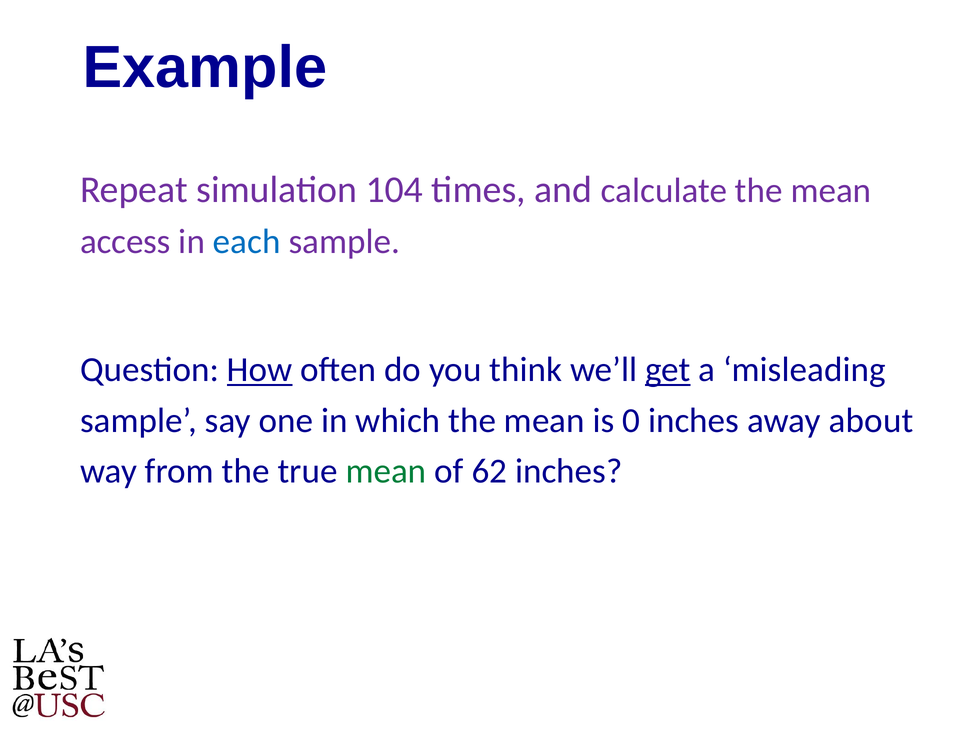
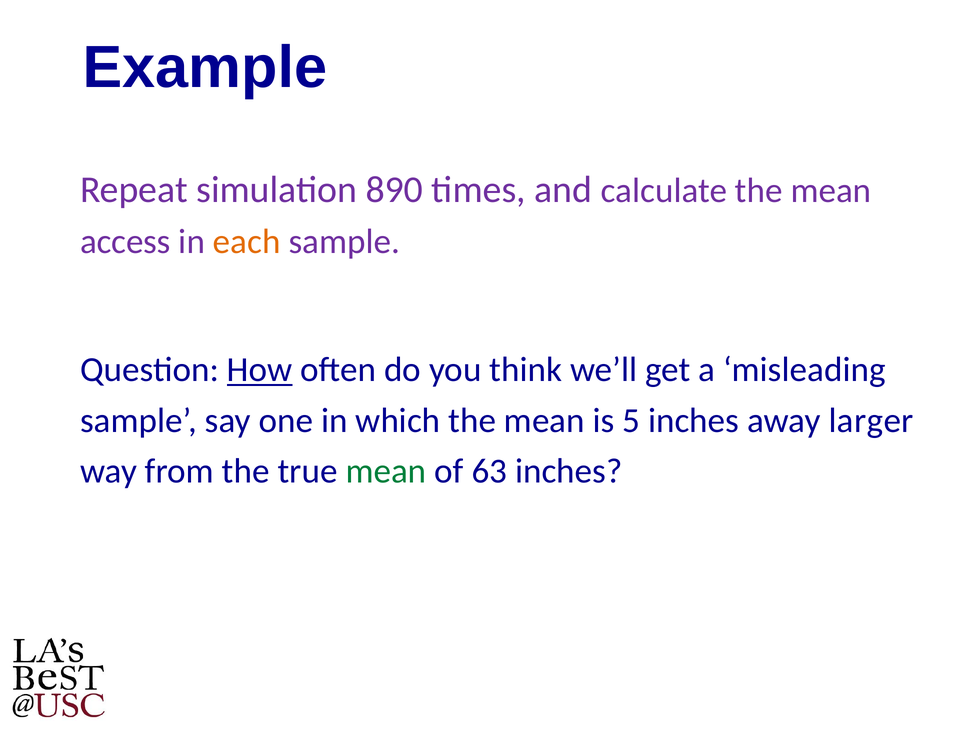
104: 104 -> 890 (394, 190)
each colour: blue -> orange (247, 242)
get underline: present -> none (668, 370)
0: 0 -> 5 (631, 420)
about: about -> larger (871, 420)
62: 62 -> 63 (489, 471)
